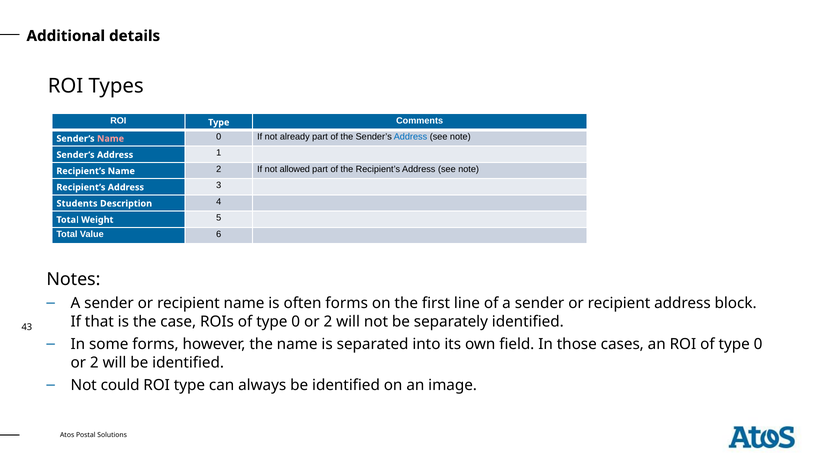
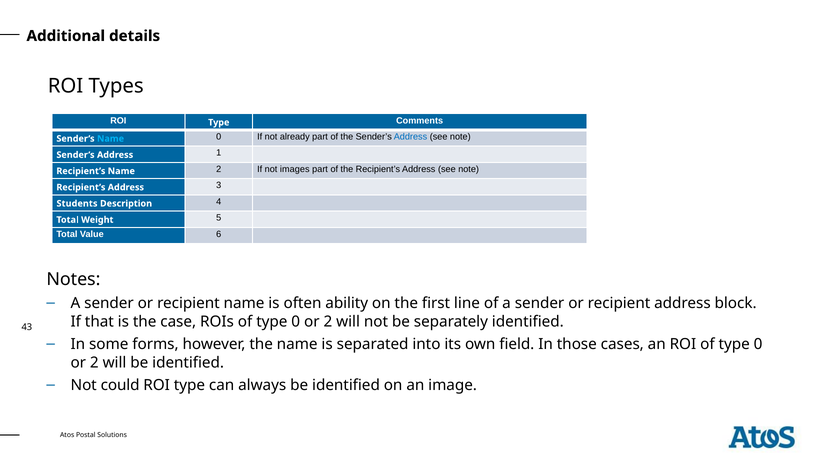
Name colour: pink -> light blue (111, 139)
allowed: allowed -> images (295, 169)
often forms: forms -> ability (347, 303)
